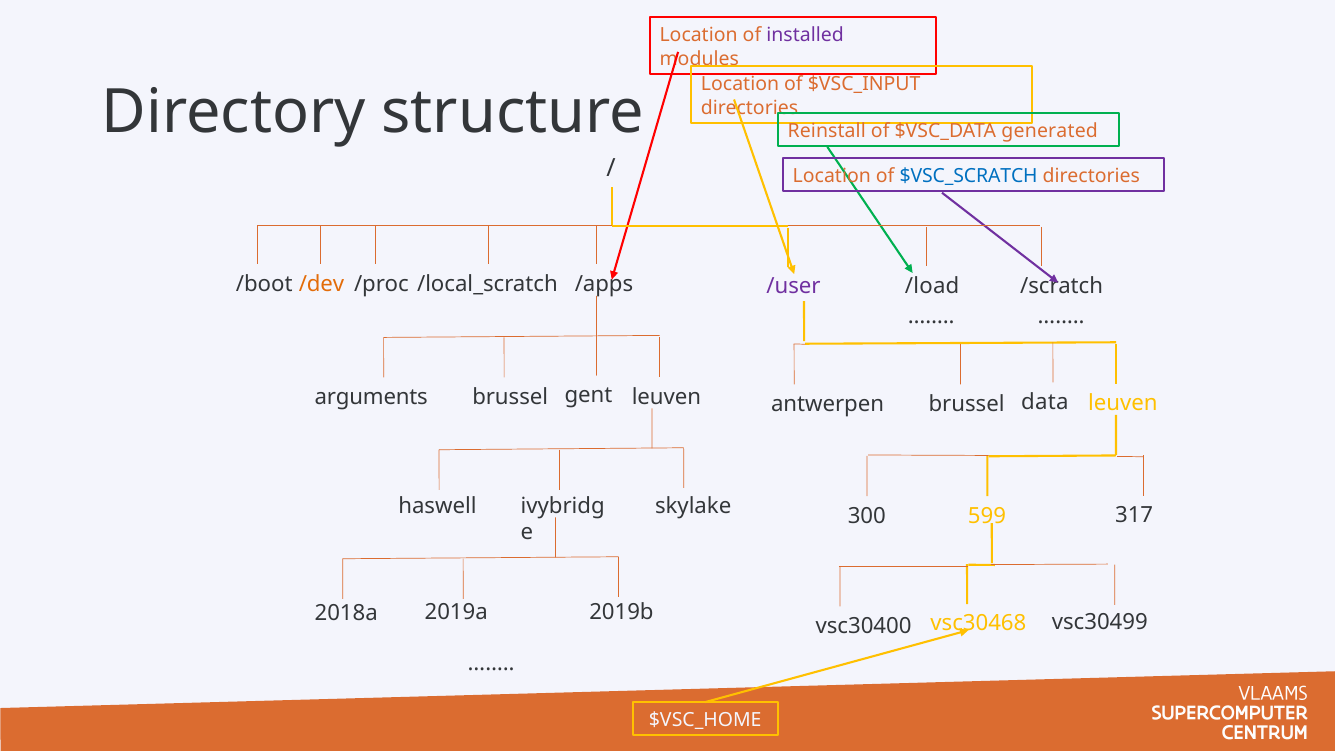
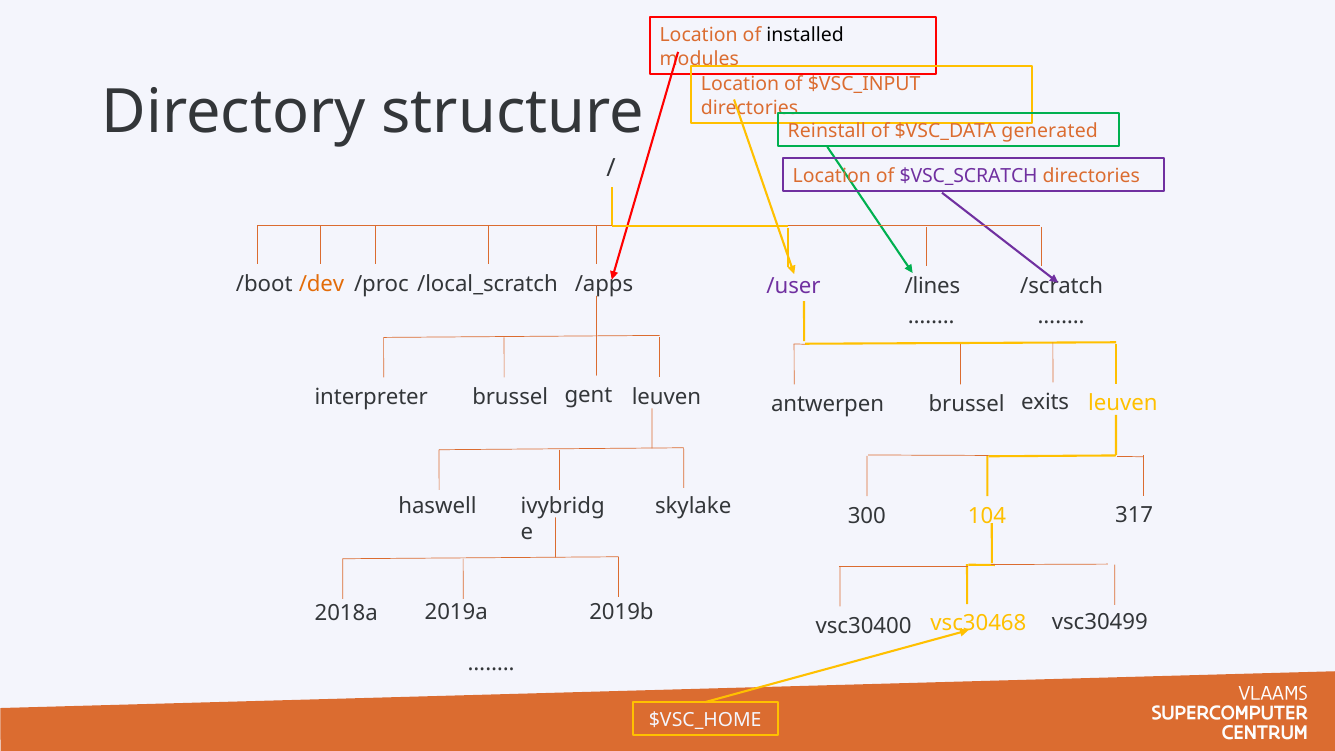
installed colour: purple -> black (805, 35)
$VSC_SCRATCH colour: blue -> purple (969, 176)
/load: /load -> /lines (932, 286)
arguments: arguments -> interpreter (371, 397)
data: data -> exits (1045, 402)
599: 599 -> 104 (987, 516)
